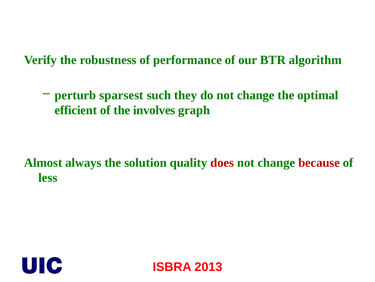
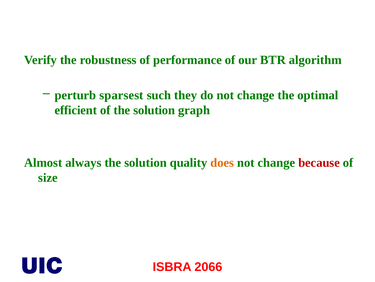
of the involves: involves -> solution (154, 110)
does colour: red -> orange (222, 162)
less: less -> size (48, 177)
2013: 2013 -> 2066 (208, 266)
